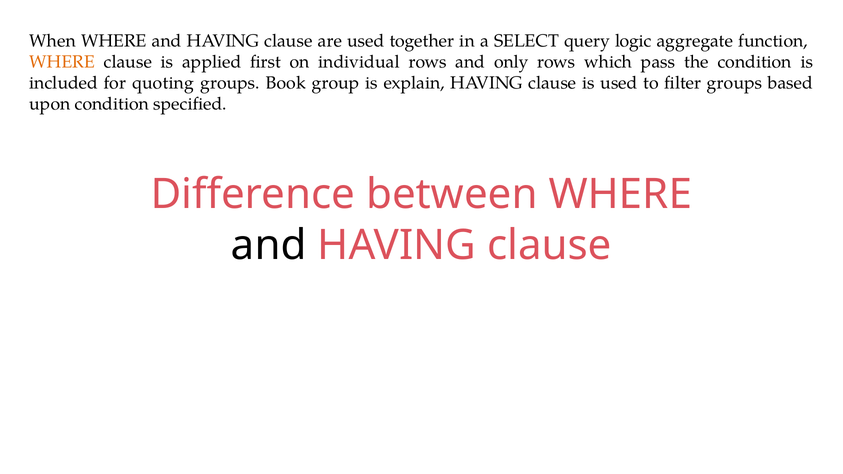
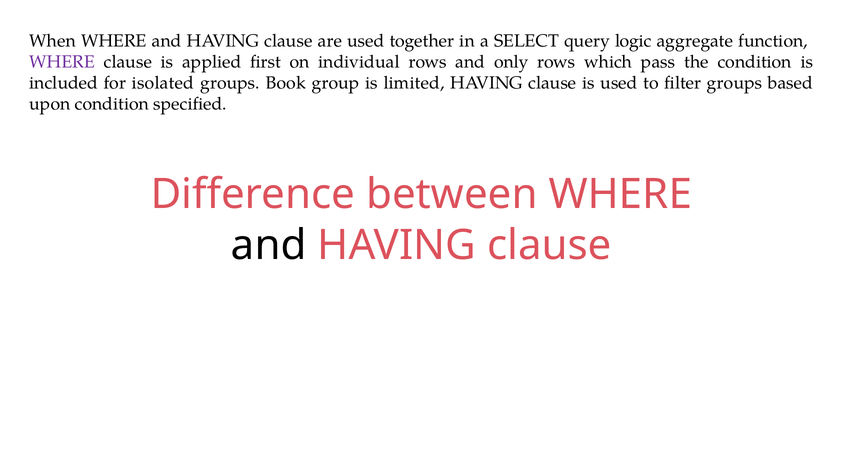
WHERE colour: orange -> purple (62, 62)
quoting: quoting -> isolated (163, 83)
explain: explain -> limited (414, 83)
